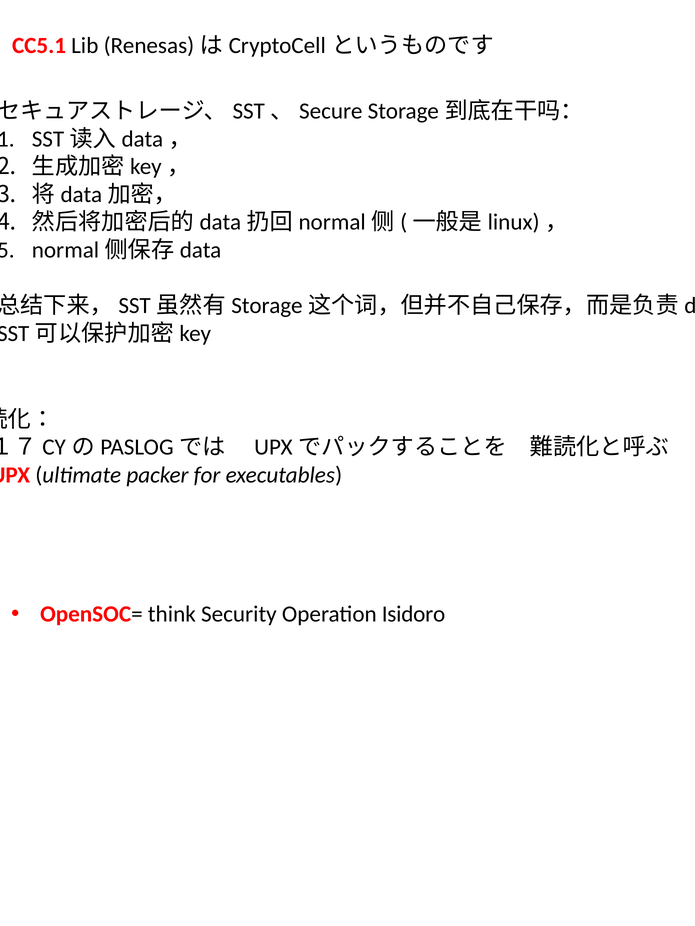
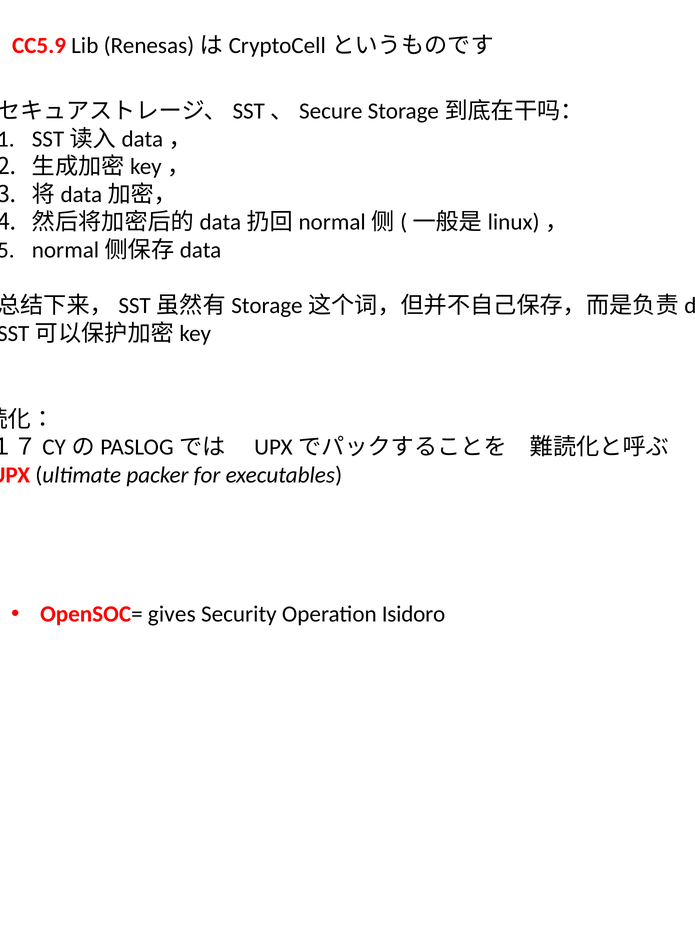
CC5.1: CC5.1 -> CC5.9 (39, 46)
think: think -> gives (172, 615)
